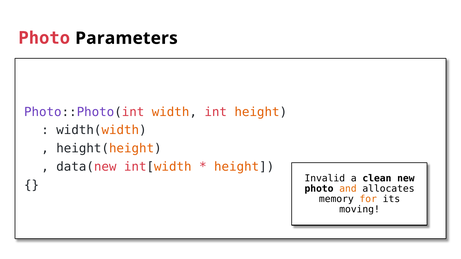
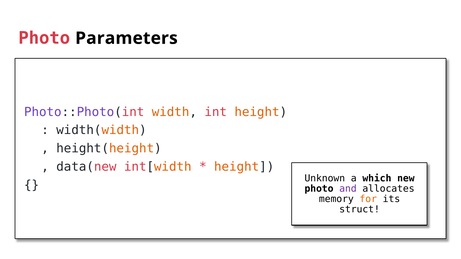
Invalid: Invalid -> Unknown (325, 179)
clean: clean -> which (377, 179)
and colour: orange -> purple (348, 189)
moving: moving -> struct (360, 210)
